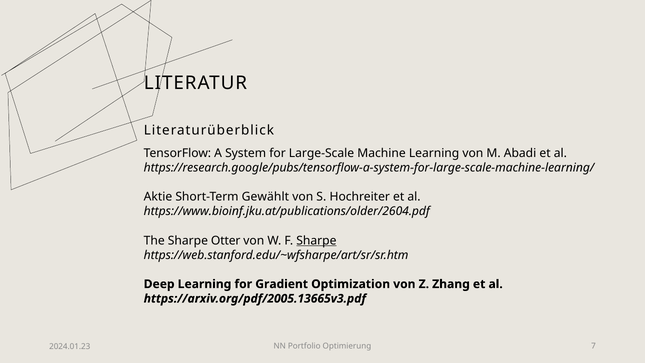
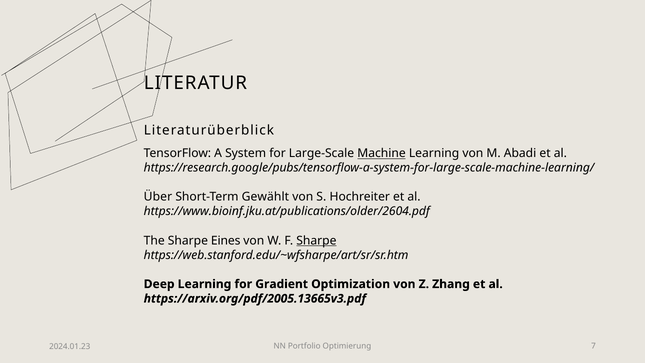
Machine underline: none -> present (382, 153)
Aktie: Aktie -> Über (158, 197)
Otter: Otter -> Eines (226, 240)
